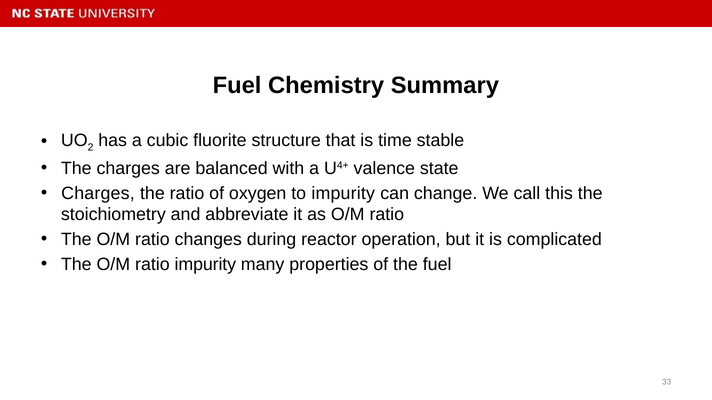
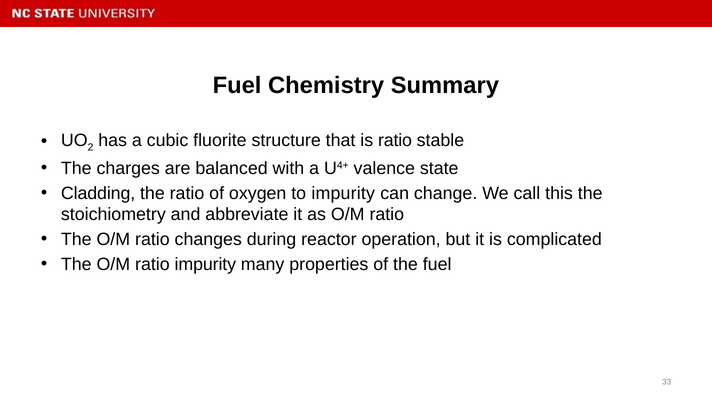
is time: time -> ratio (395, 141)
Charges: Charges -> Cladding (98, 194)
